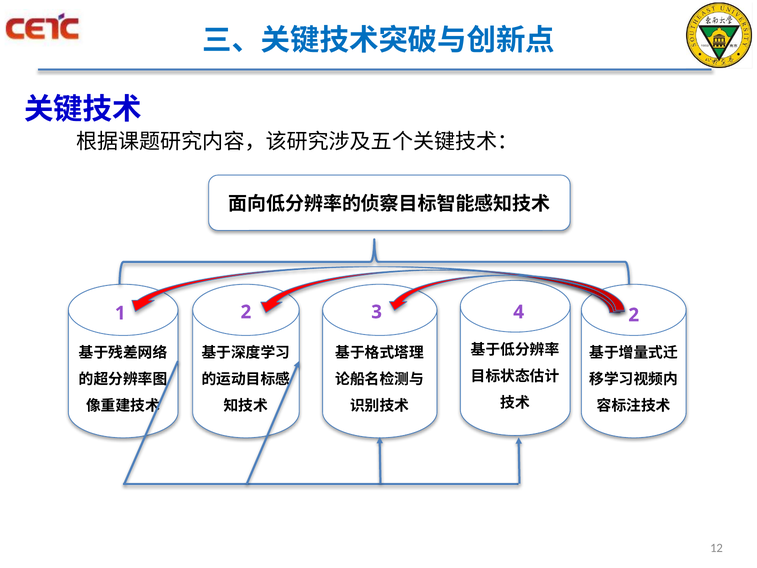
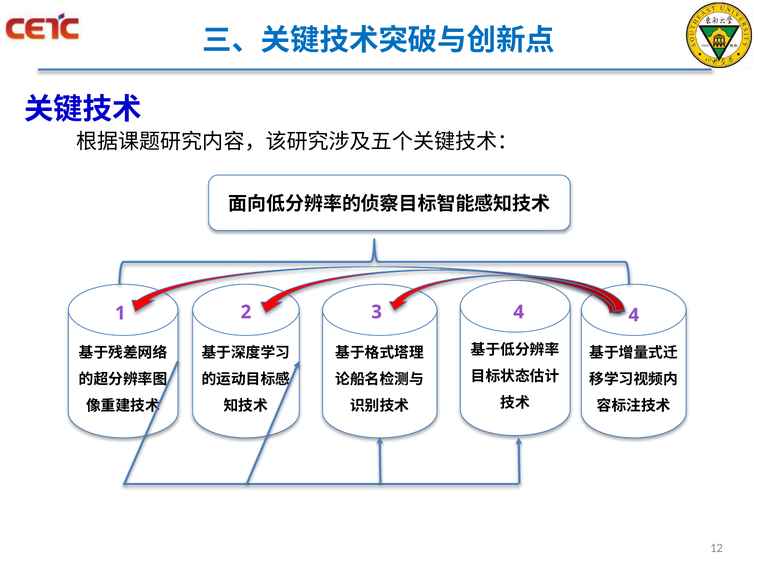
2: 2 -> 4 (634, 315)
